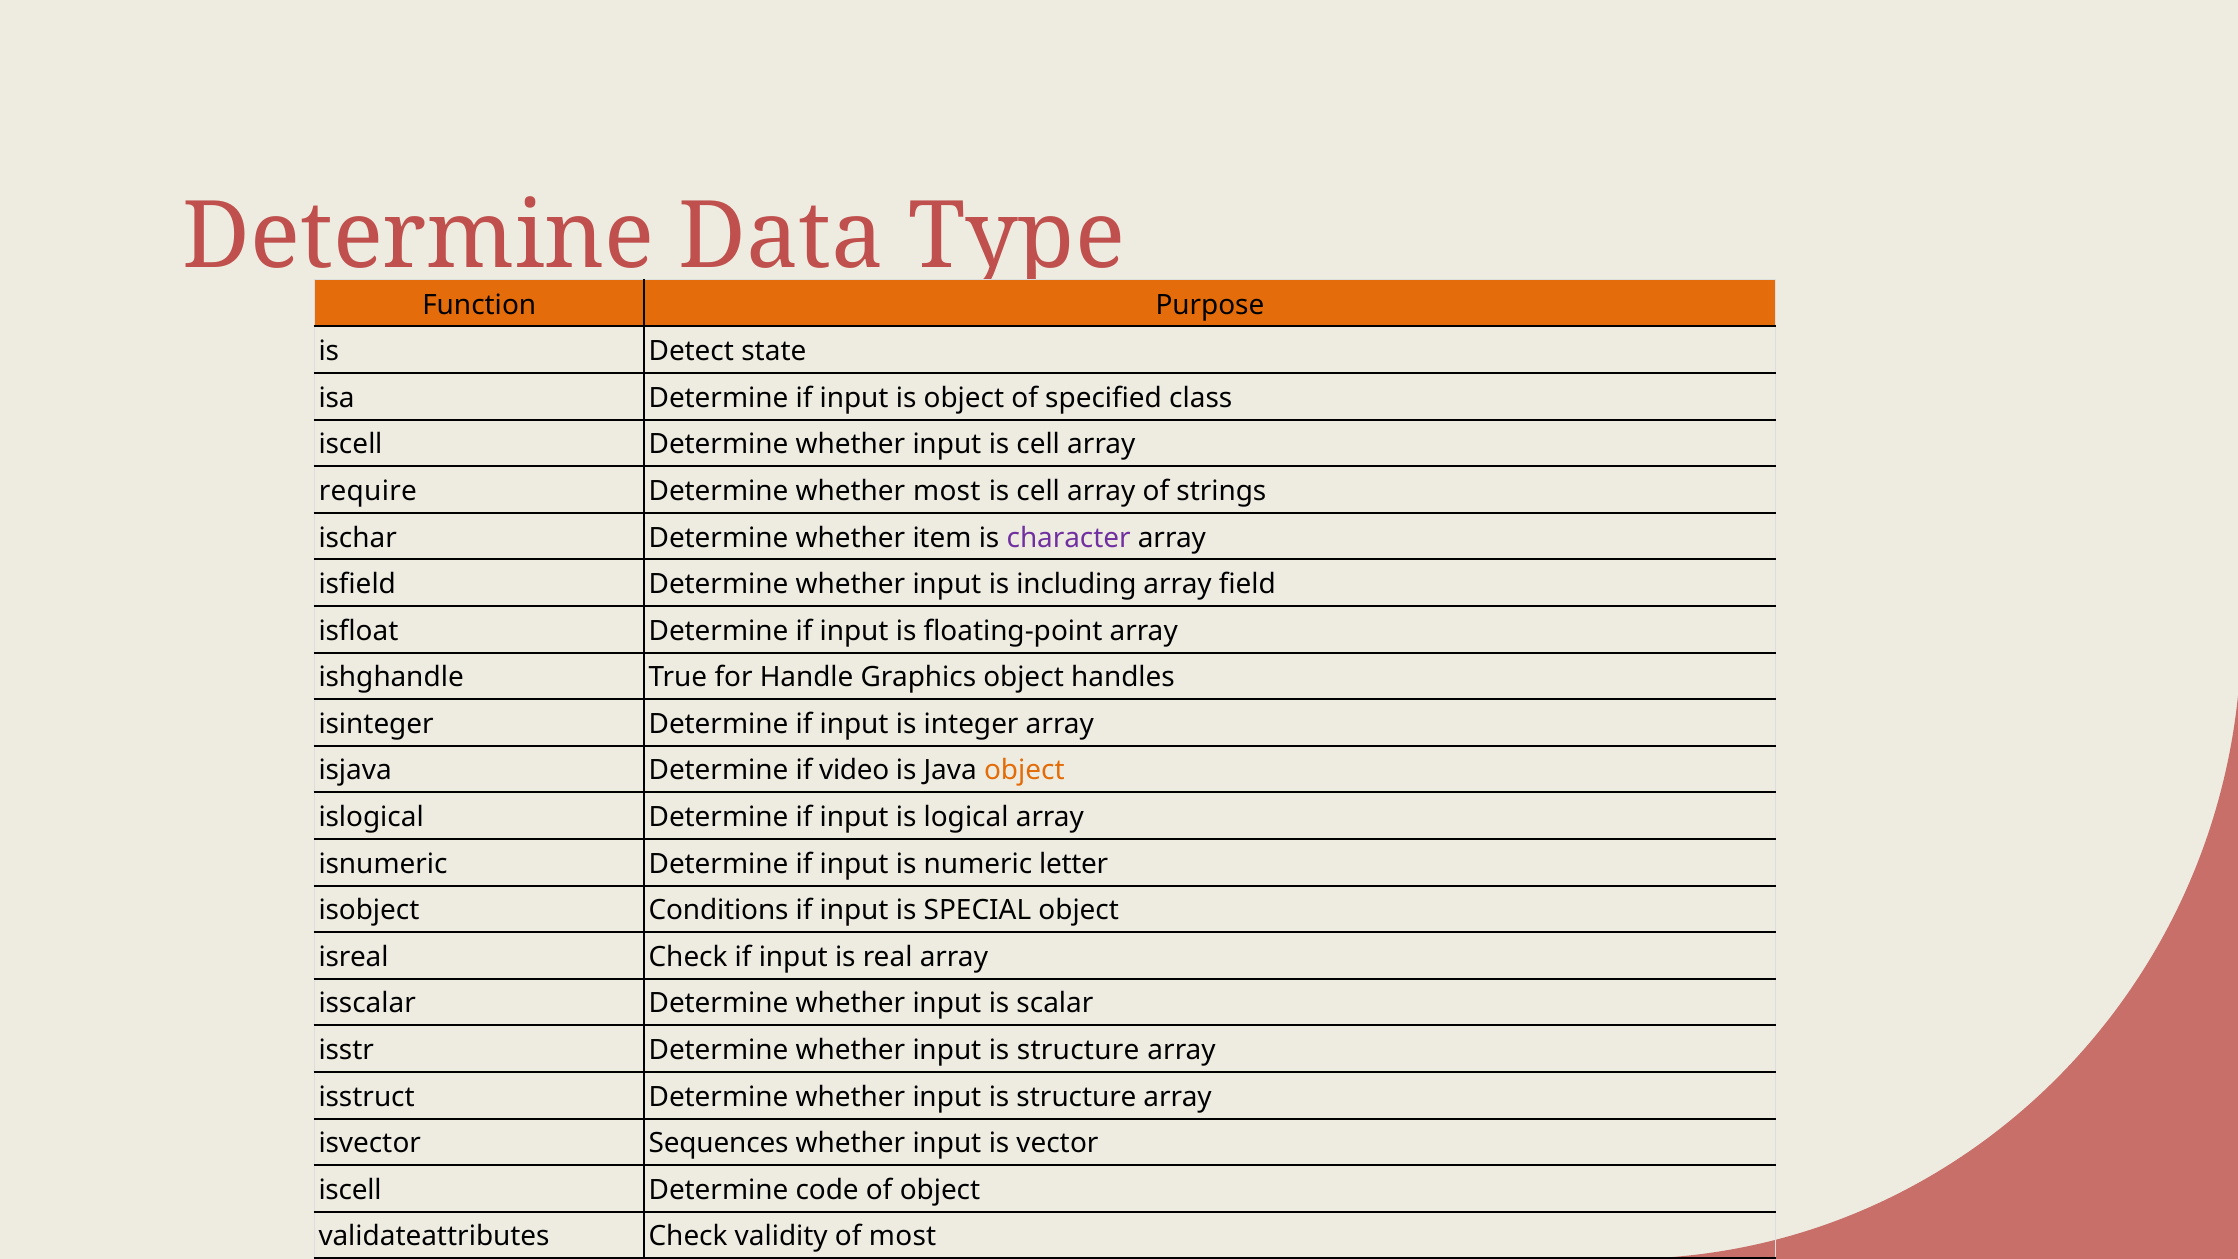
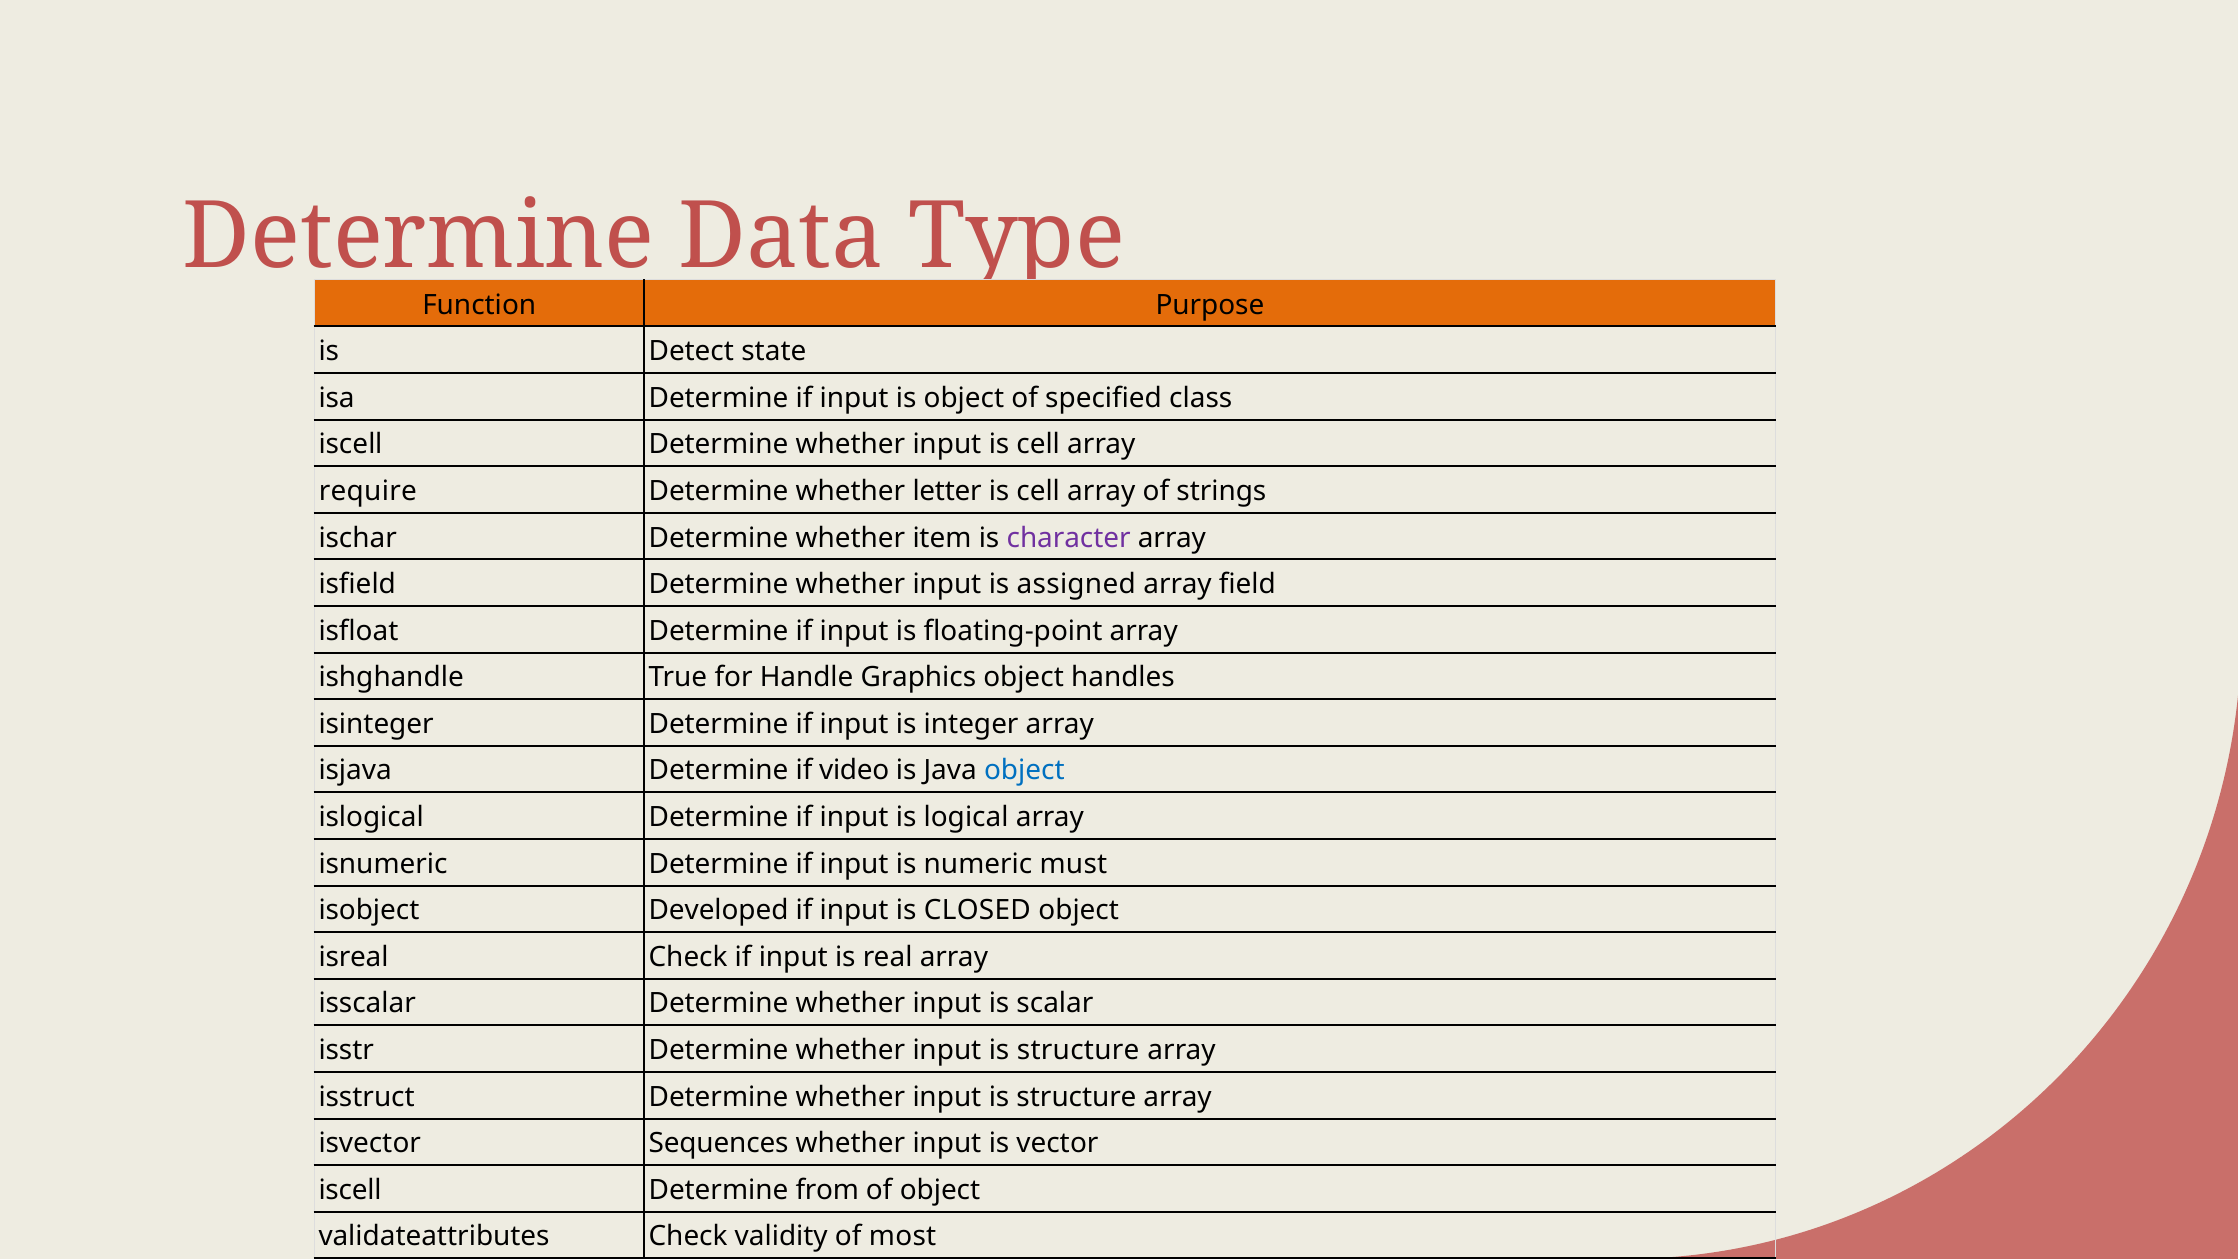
whether most: most -> letter (947, 491)
including: including -> assigned (1076, 584)
object colour: orange -> blue (1024, 771)
letter: letter -> must (1073, 864)
Conditions: Conditions -> Developed (719, 910)
SPECIAL: SPECIAL -> CLOSED (977, 910)
code: code -> from (827, 1190)
